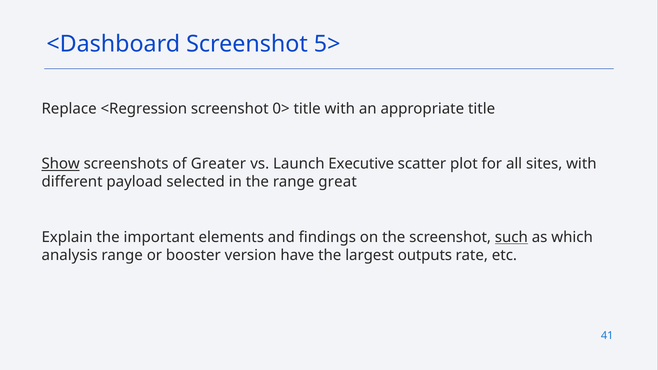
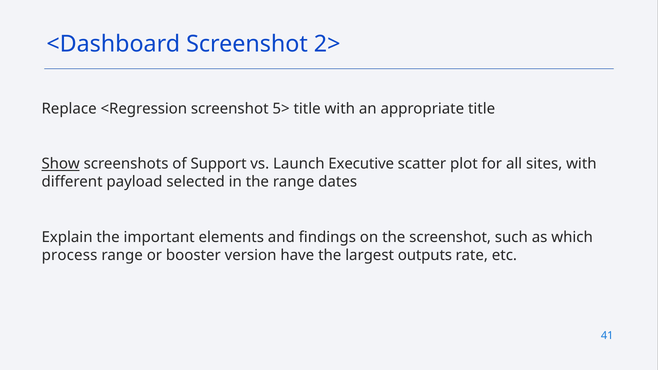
5>: 5> -> 2> (327, 44)
0>: 0> -> 5> (281, 109)
Greater: Greater -> Support (219, 164)
great: great -> dates (338, 182)
such underline: present -> none (511, 237)
analysis: analysis -> process (70, 255)
